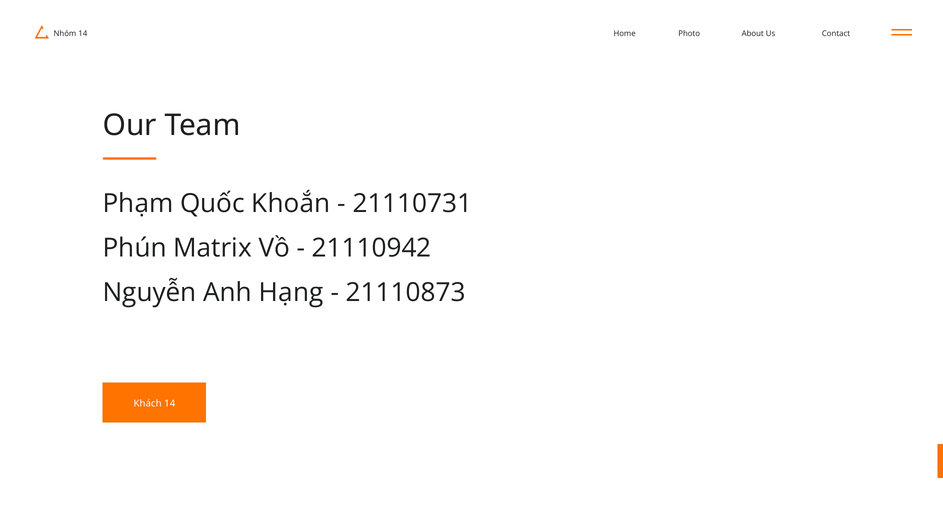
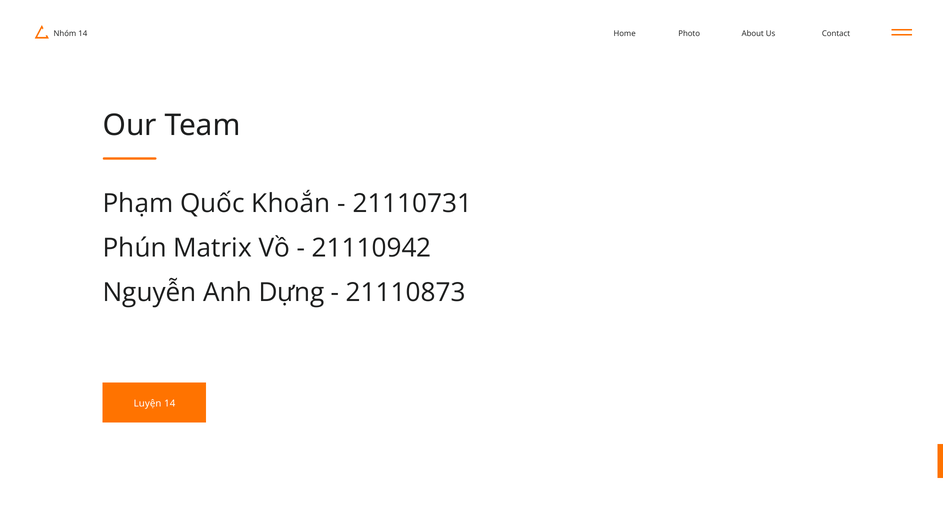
Hạng: Hạng -> Dựng (291, 292)
Khách: Khách -> Luyện (148, 403)
